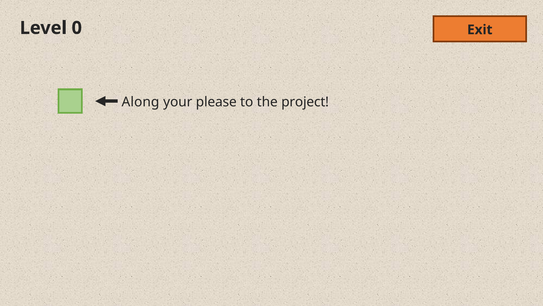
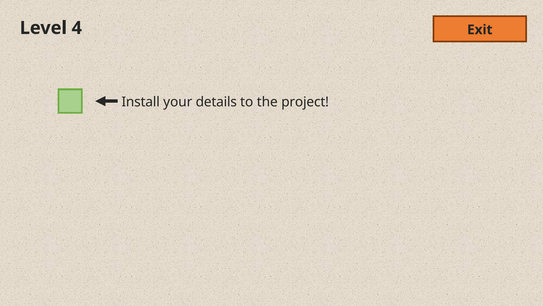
0: 0 -> 4 (77, 28)
Along: Along -> Install (141, 102)
please: please -> details (216, 102)
